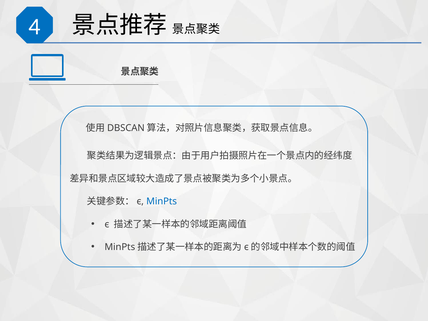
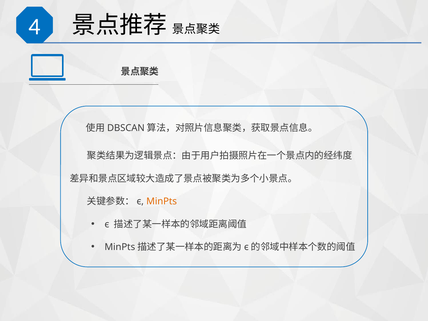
MinPts colour: blue -> orange (162, 201)
